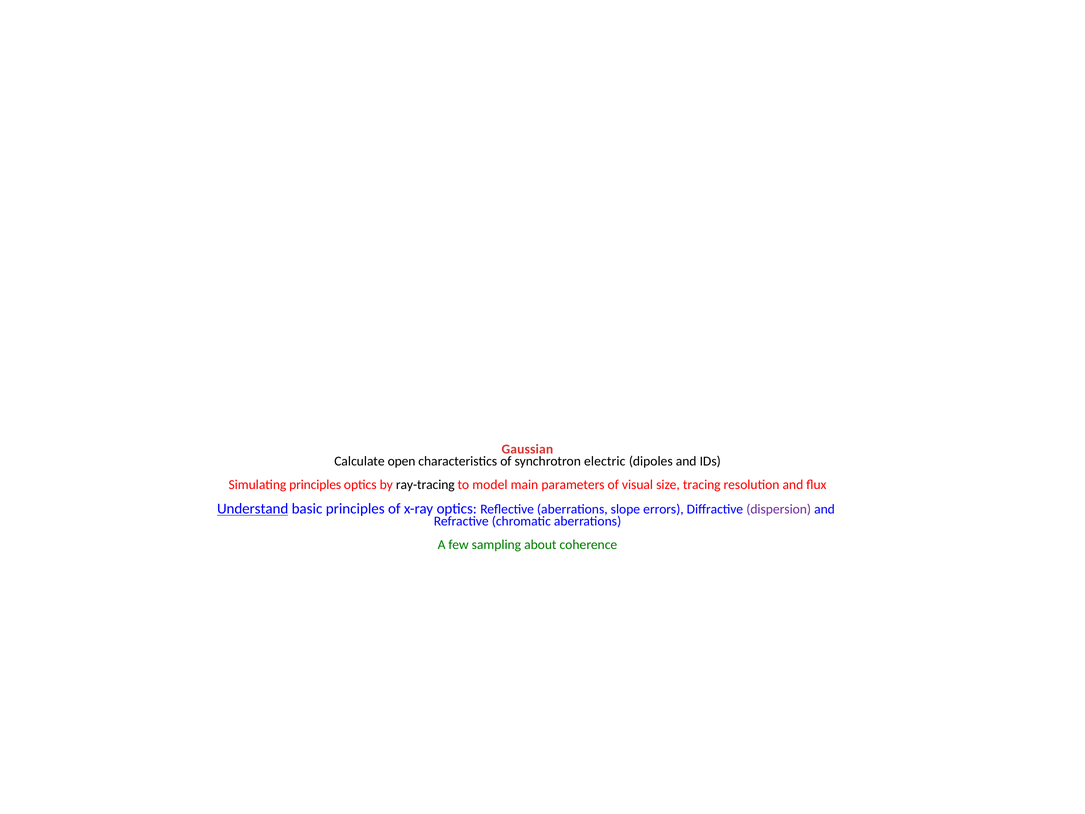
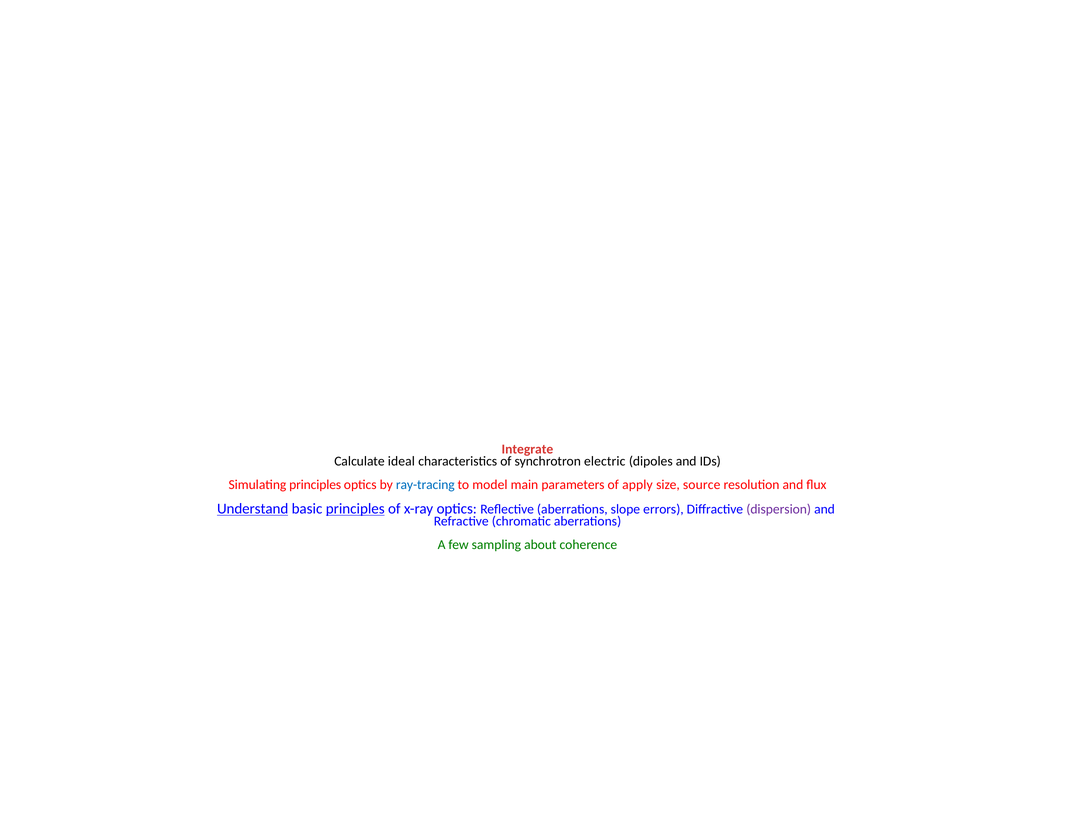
Gaussian: Gaussian -> Integrate (527, 449)
open: open -> ideal (401, 461)
ray-tracing colour: black -> blue (425, 485)
visual: visual -> apply (637, 485)
tracing: tracing -> source (702, 485)
principles underline: none -> present (355, 509)
